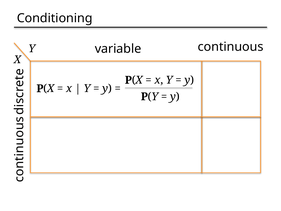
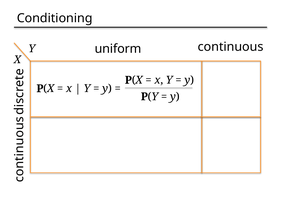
variable: variable -> uniform (118, 49)
